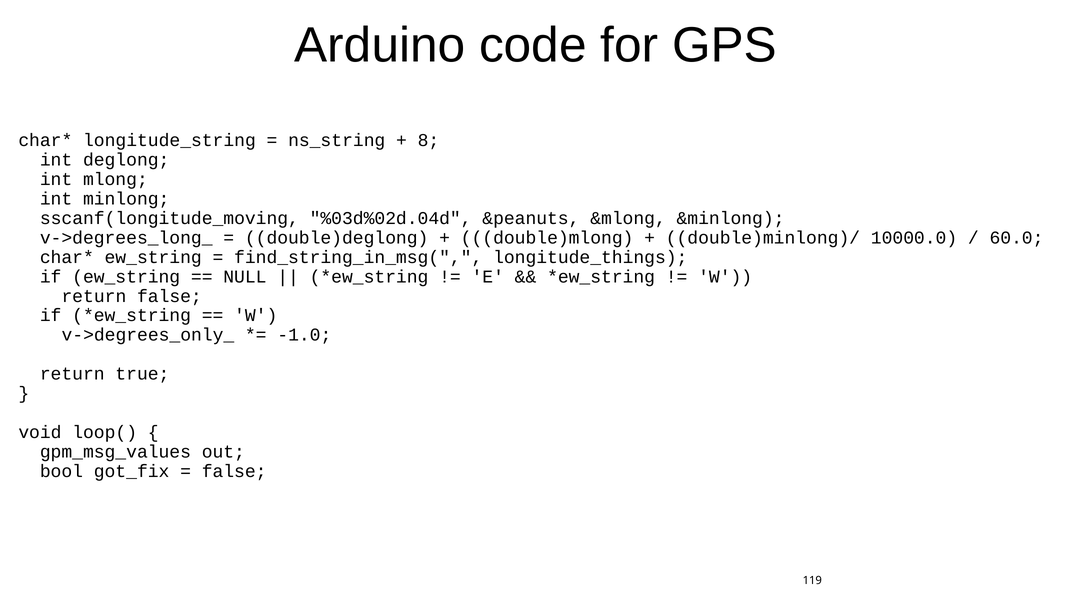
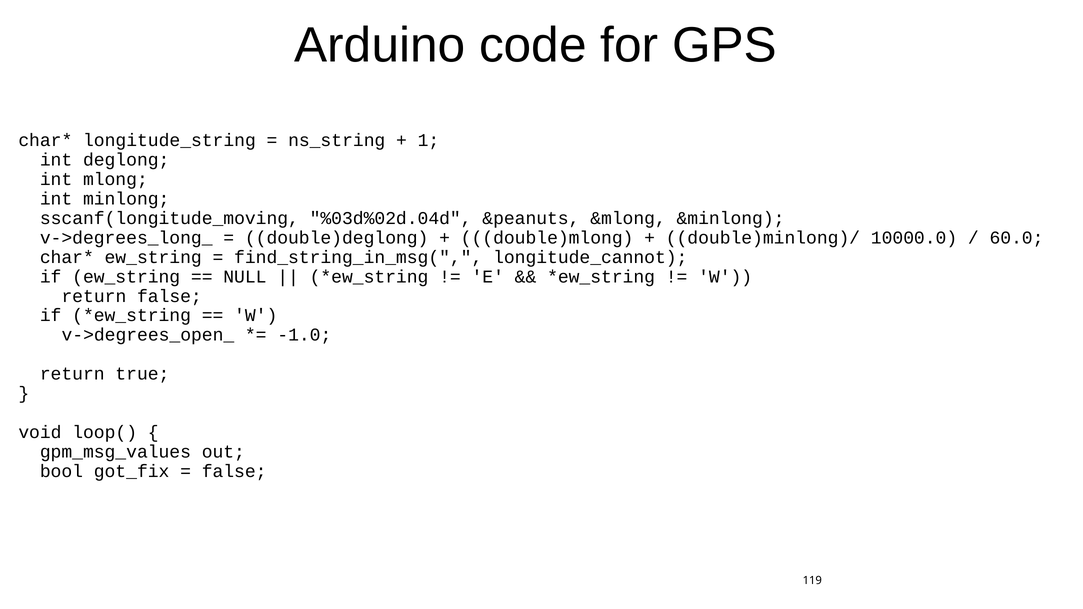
8: 8 -> 1 (428, 140)
longitude_things: longitude_things -> longitude_cannot (590, 257)
v->degrees_only_: v->degrees_only_ -> v->degrees_open_ (148, 335)
